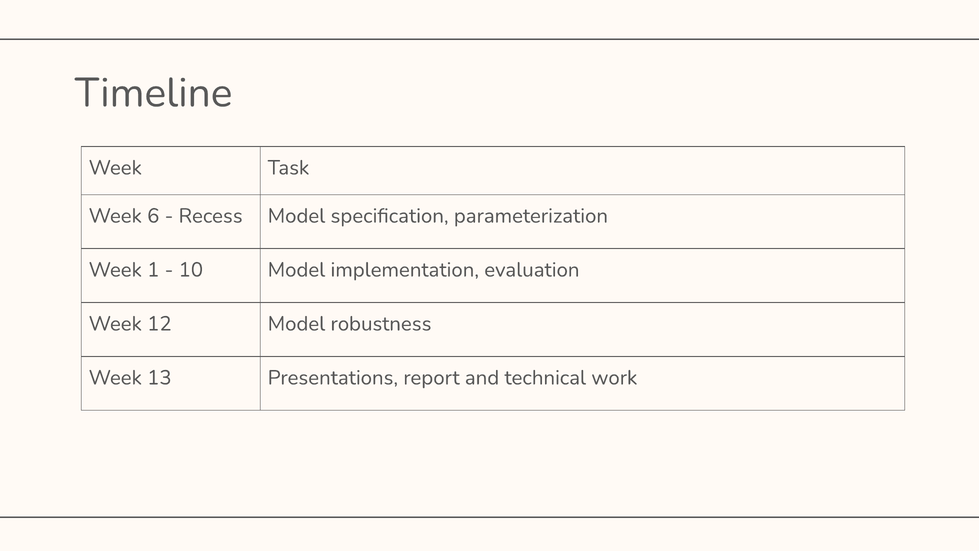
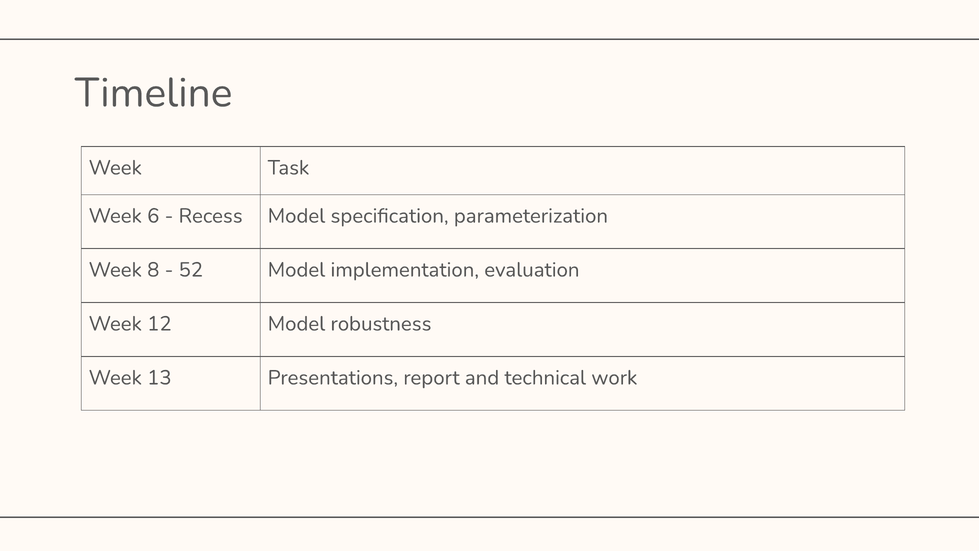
1: 1 -> 8 (153, 270)
10: 10 -> 52 (191, 270)
